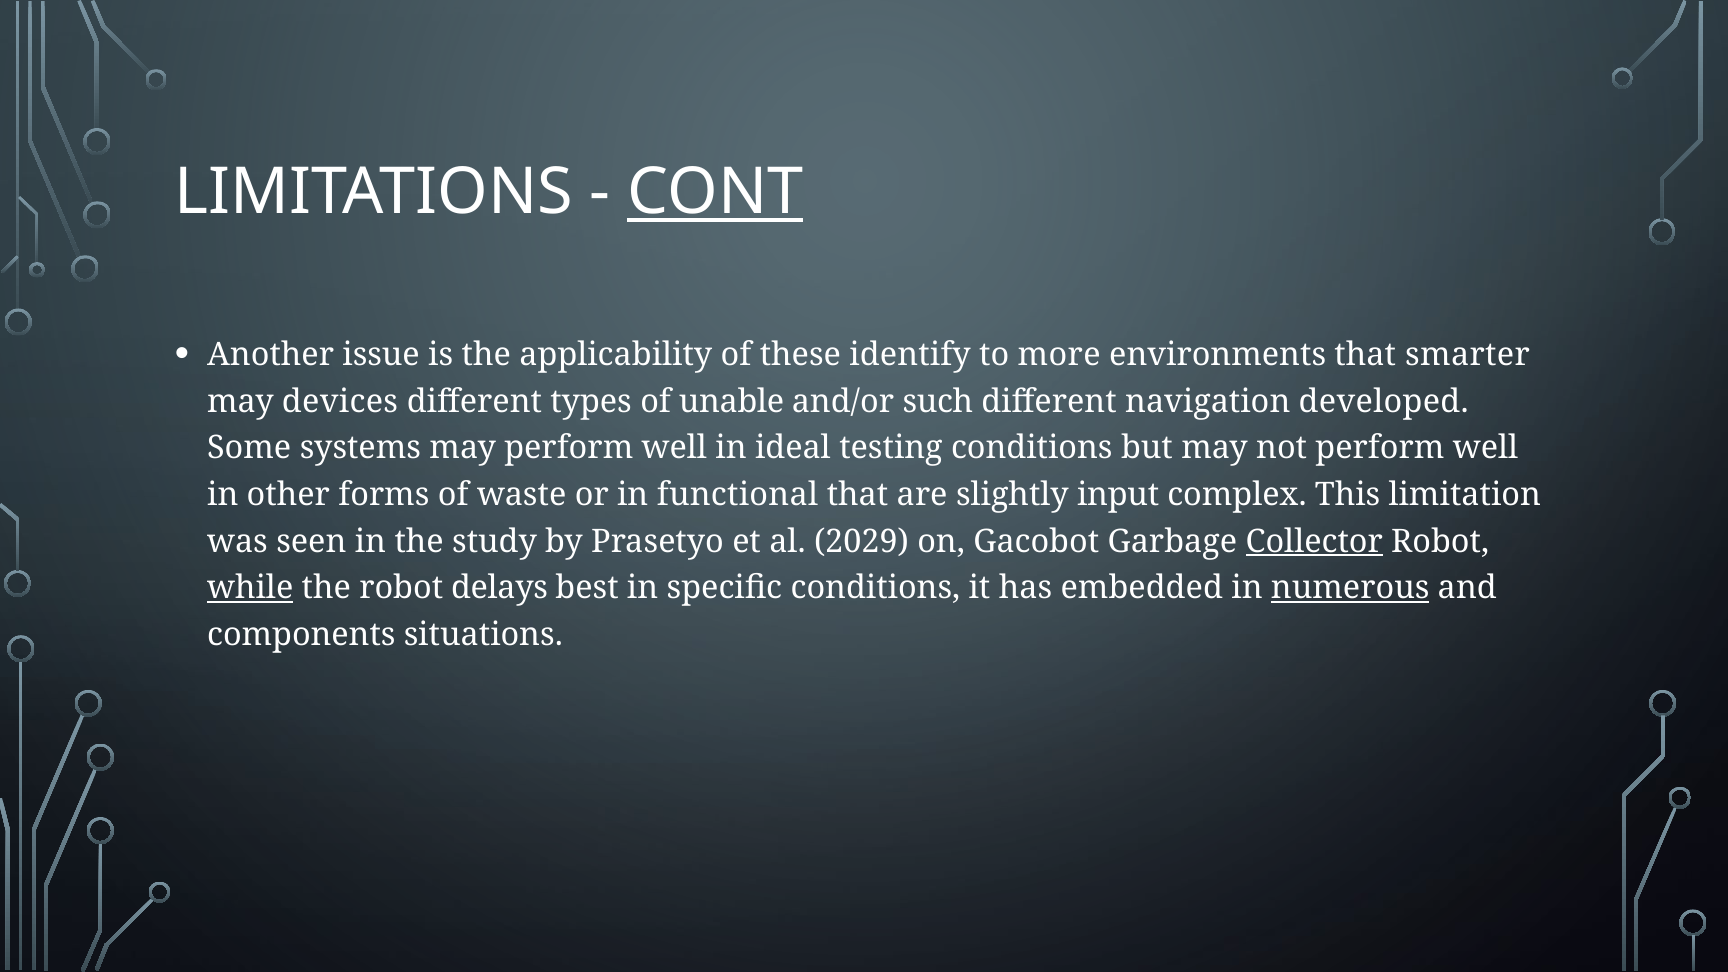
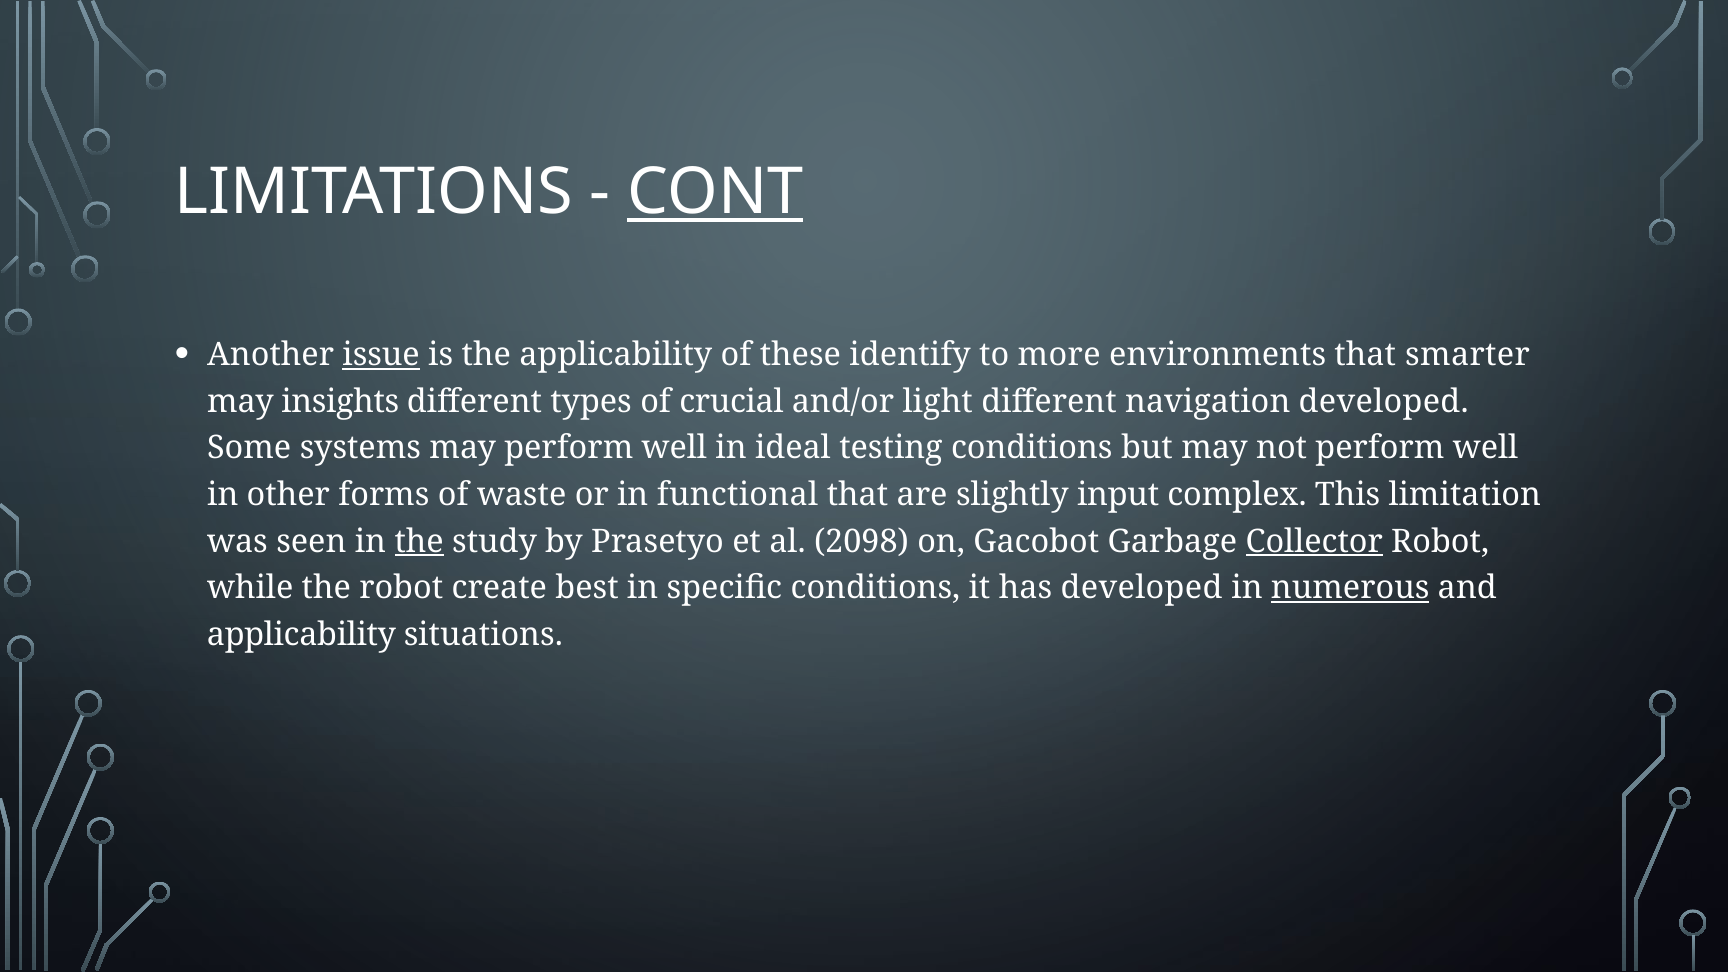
issue underline: none -> present (381, 355)
devices: devices -> insights (340, 401)
unable: unable -> crucial (731, 401)
such: such -> light (938, 401)
the underline: none -> present (419, 541)
2029: 2029 -> 2098 (861, 541)
while underline: present -> none (250, 588)
delays: delays -> create (499, 588)
has embedded: embedded -> developed (1142, 588)
components: components -> applicability (301, 635)
